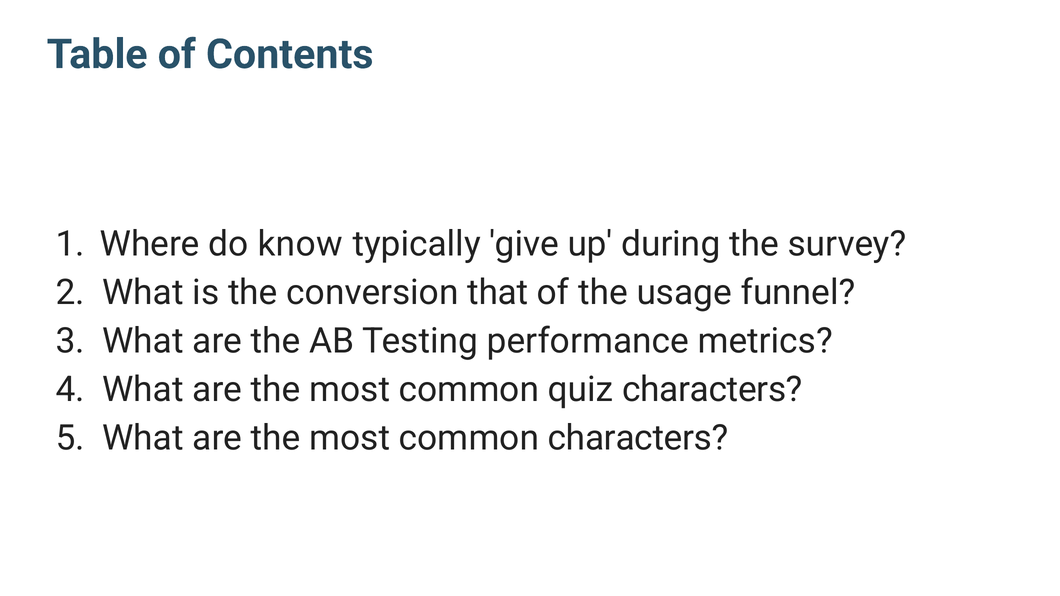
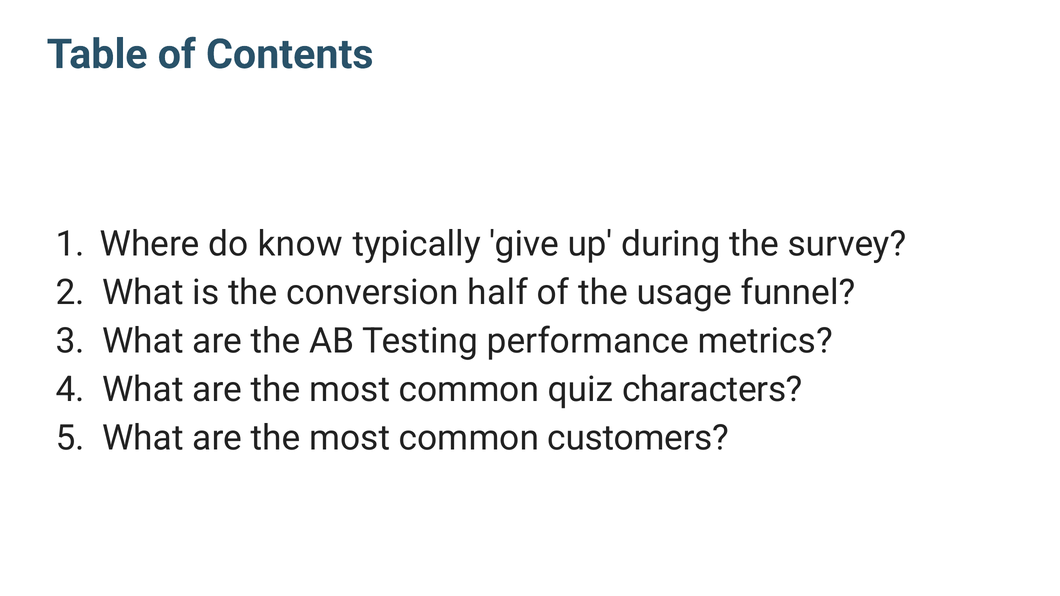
that: that -> half (498, 293)
common characters: characters -> customers (638, 438)
